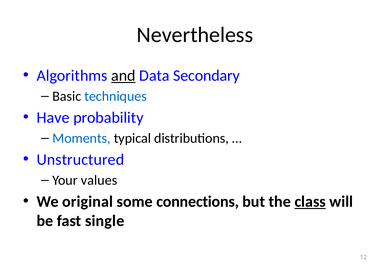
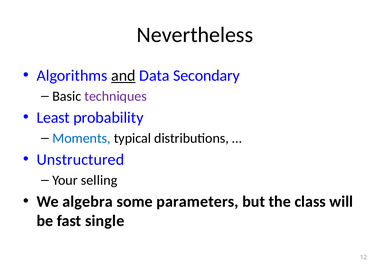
techniques colour: blue -> purple (116, 96)
Have: Have -> Least (53, 118)
values: values -> selling (99, 180)
original: original -> algebra (88, 202)
connections: connections -> parameters (197, 202)
class underline: present -> none (310, 202)
